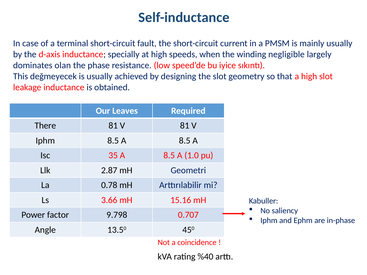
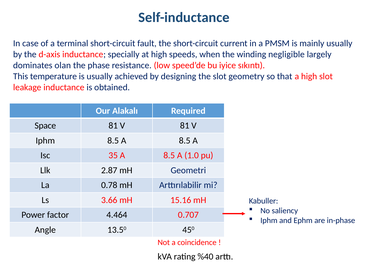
değmeyecek: değmeyecek -> temperature (53, 77)
Leaves: Leaves -> Alakalı (125, 111)
There: There -> Space (45, 126)
9.798: 9.798 -> 4.464 (117, 215)
